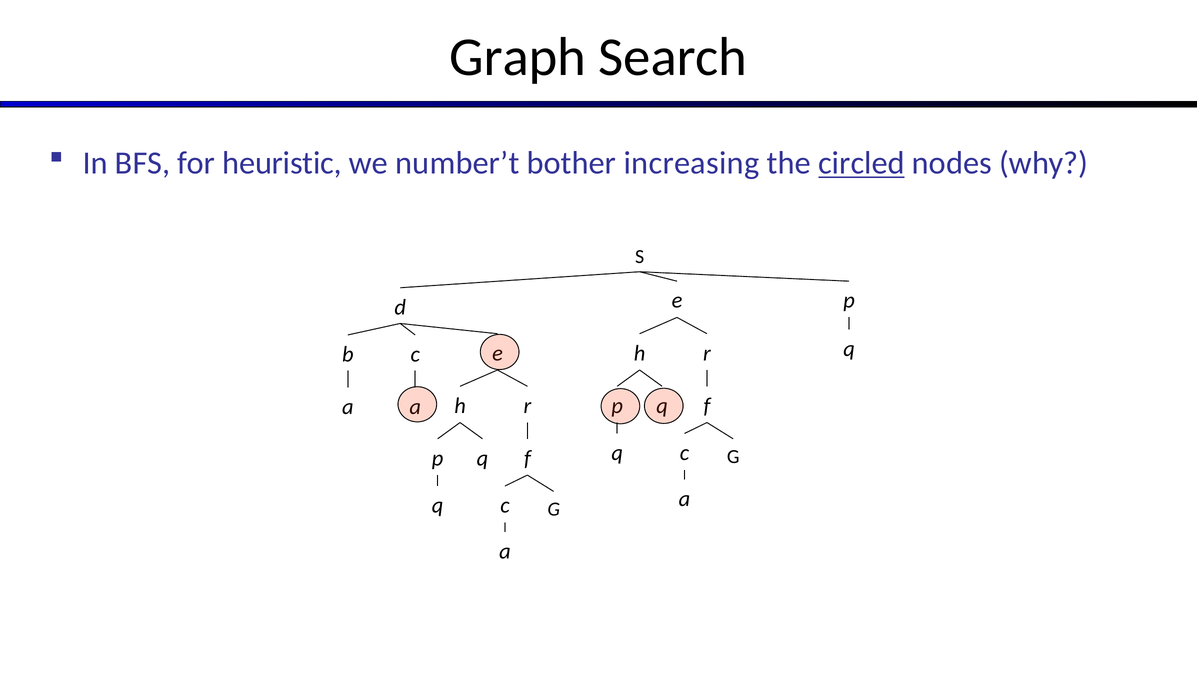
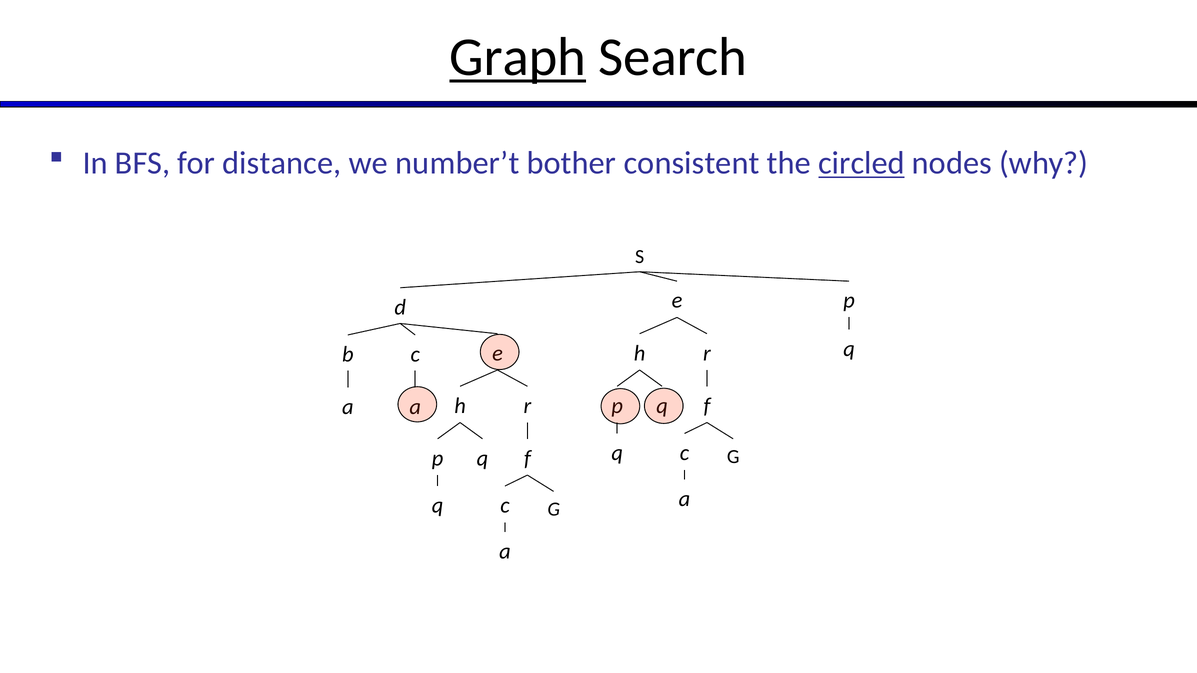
Graph underline: none -> present (518, 57)
heuristic: heuristic -> distance (282, 163)
increasing: increasing -> consistent (692, 163)
